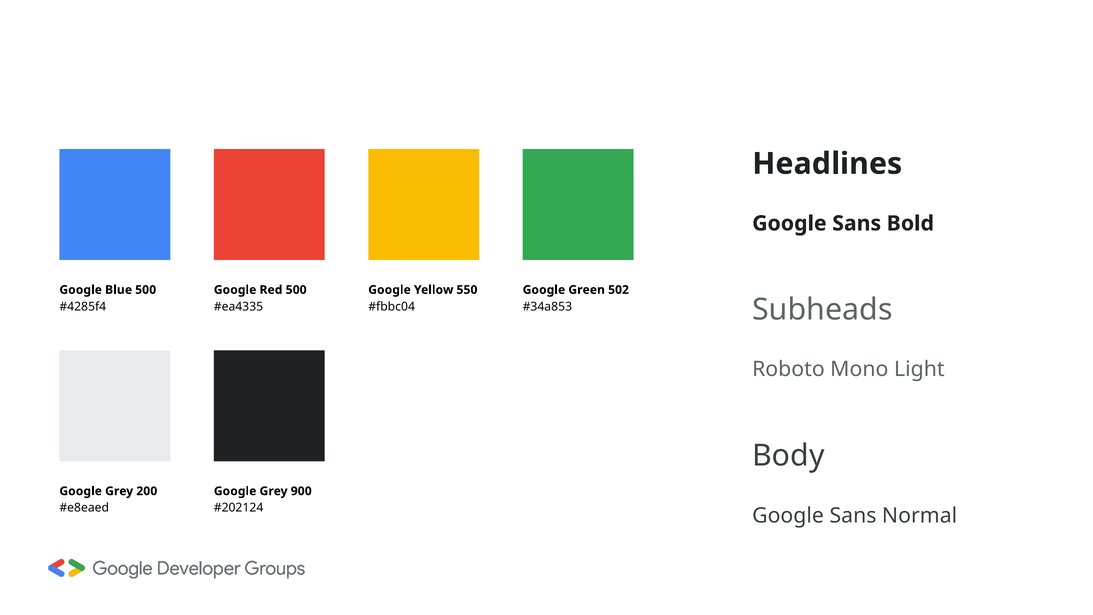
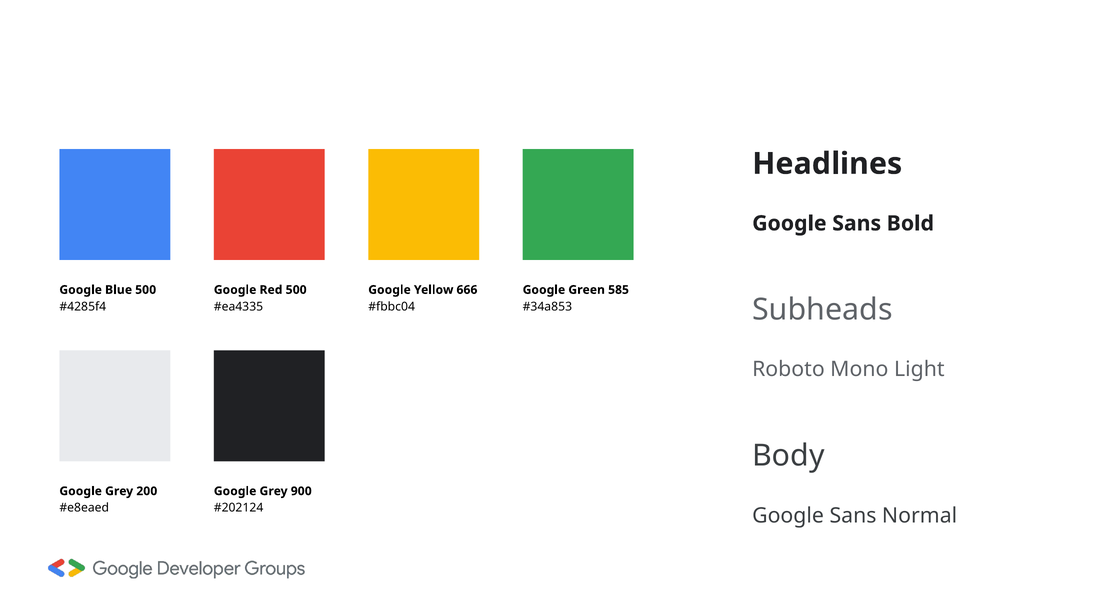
550: 550 -> 666 (467, 290)
502: 502 -> 585 (619, 290)
